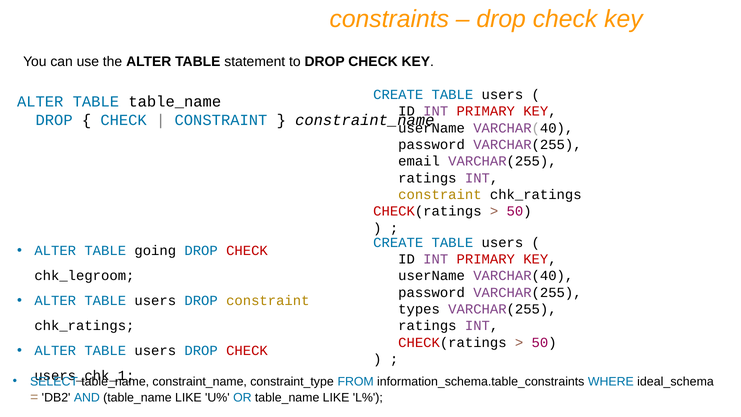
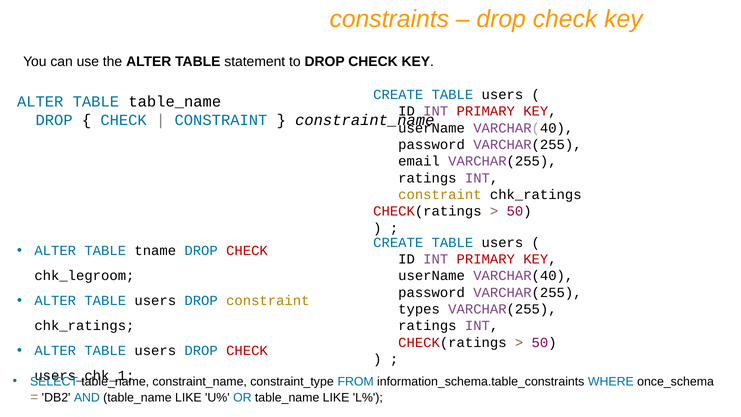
going: going -> tname (155, 251)
ideal_schema: ideal_schema -> once_schema (676, 381)
